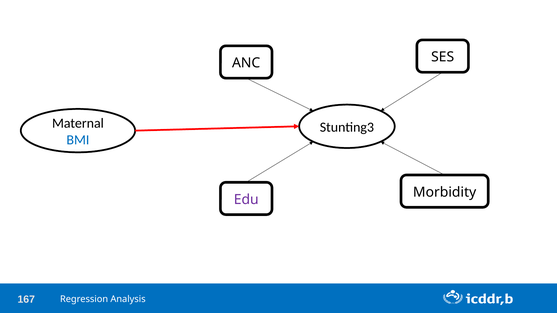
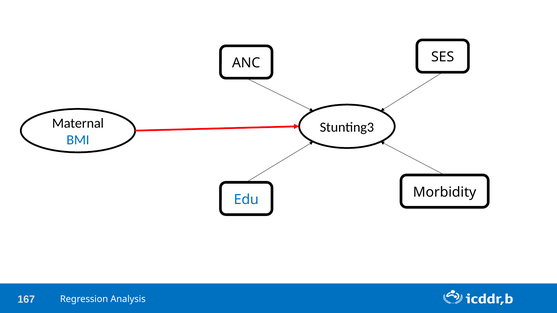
Edu colour: purple -> blue (246, 200)
